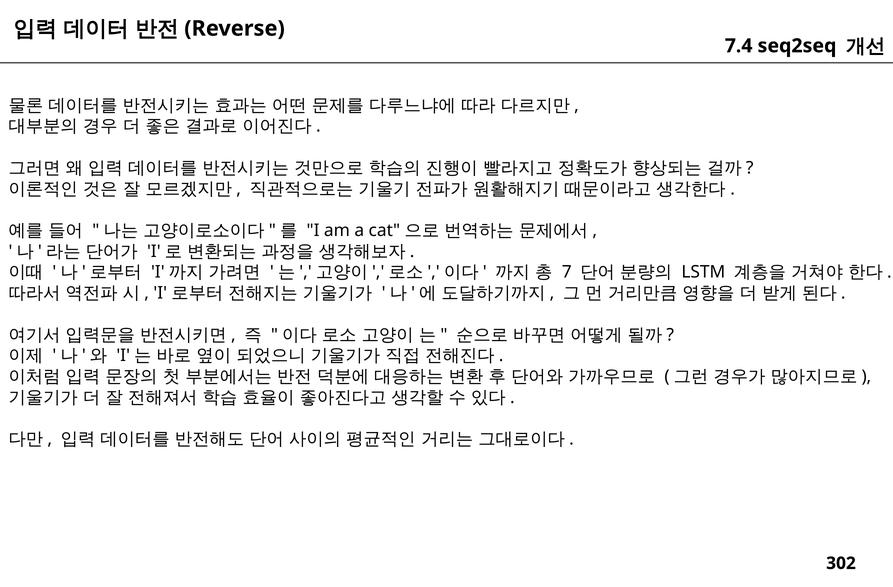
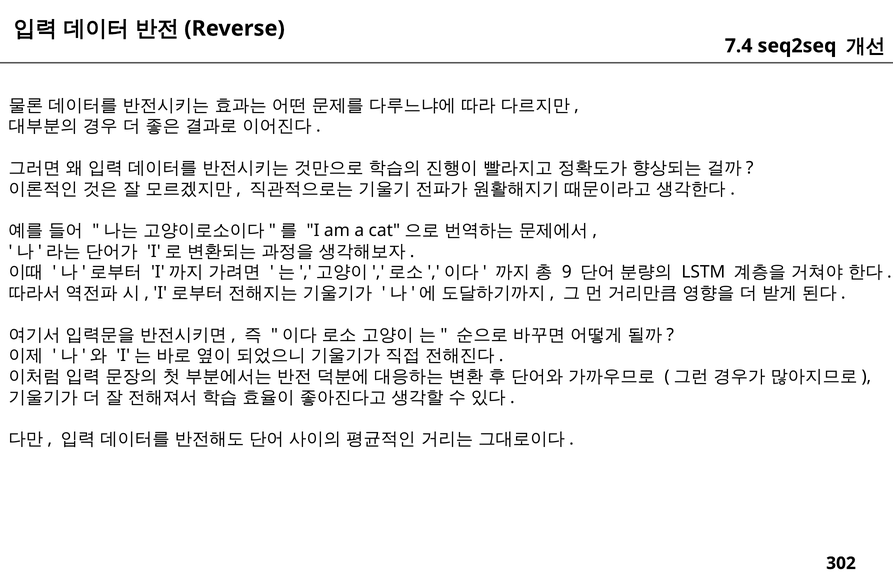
7: 7 -> 9 (567, 272)
